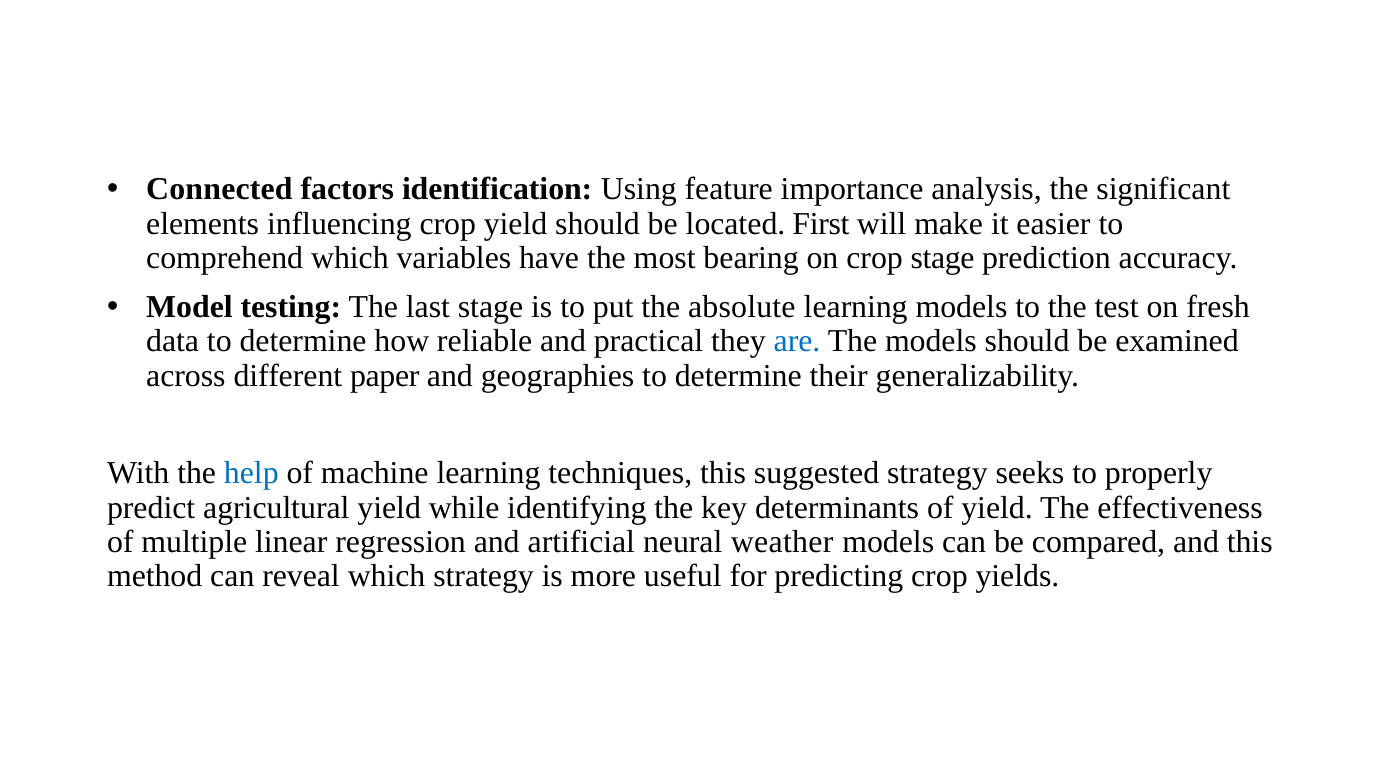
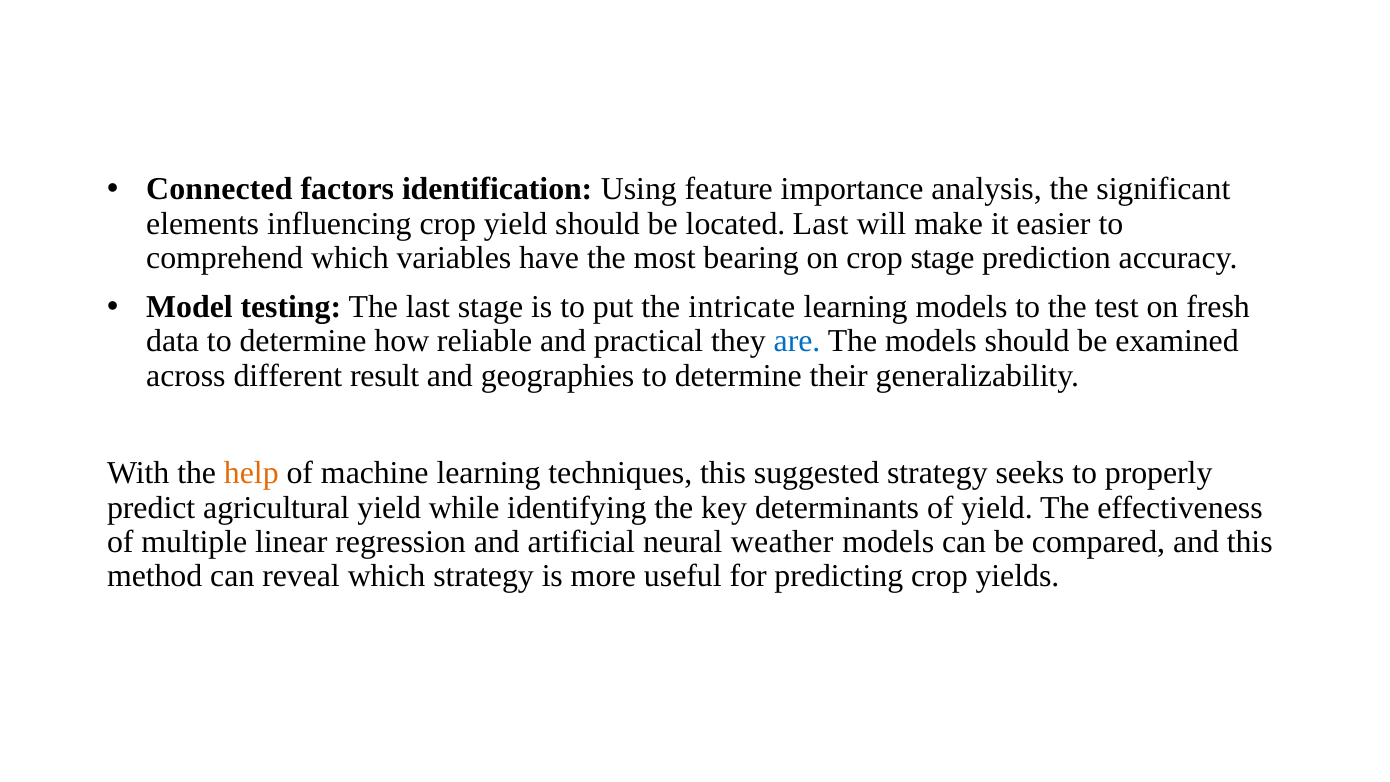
located First: First -> Last (821, 224)
absolute: absolute -> intricate (742, 307)
paper: paper -> result (385, 376)
help colour: blue -> orange (251, 473)
